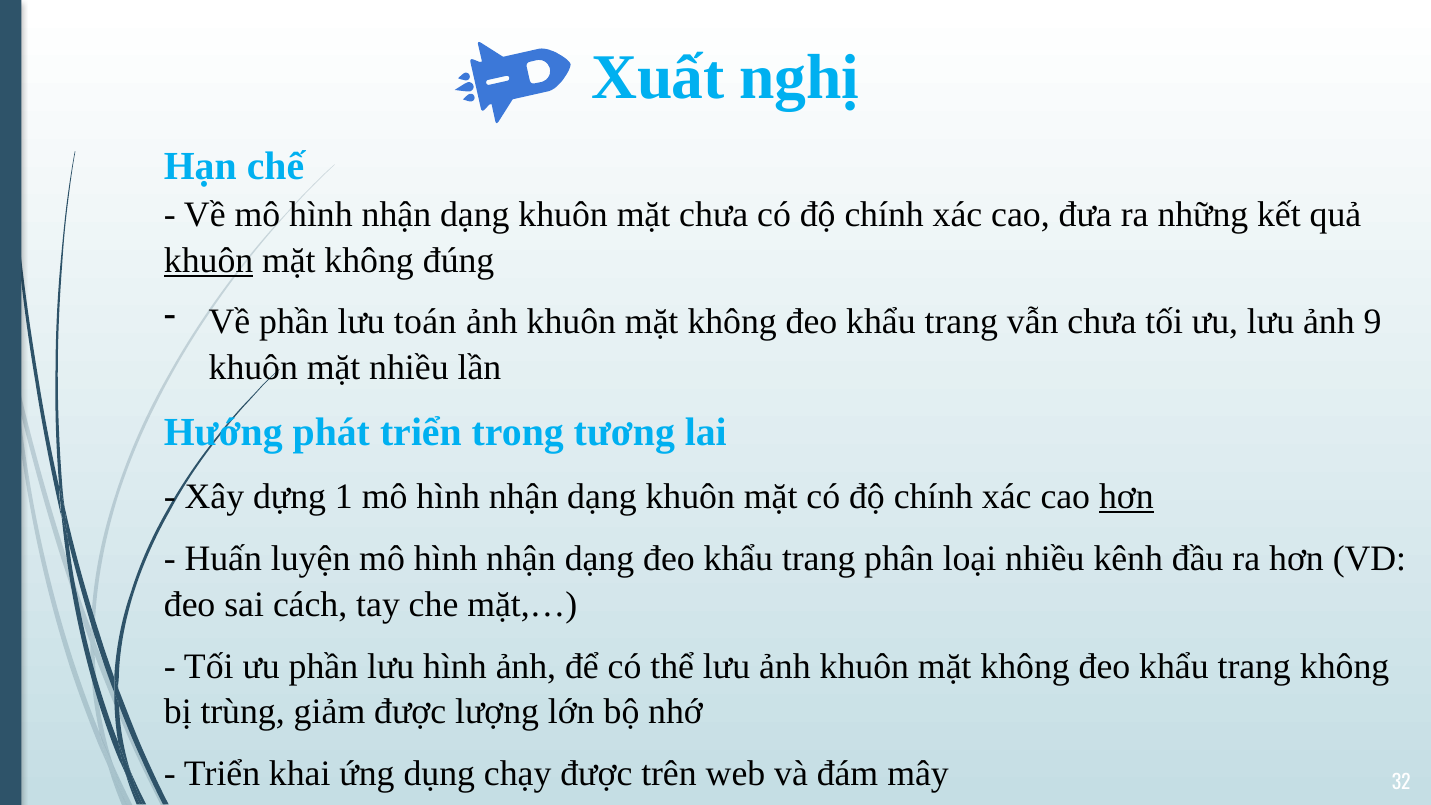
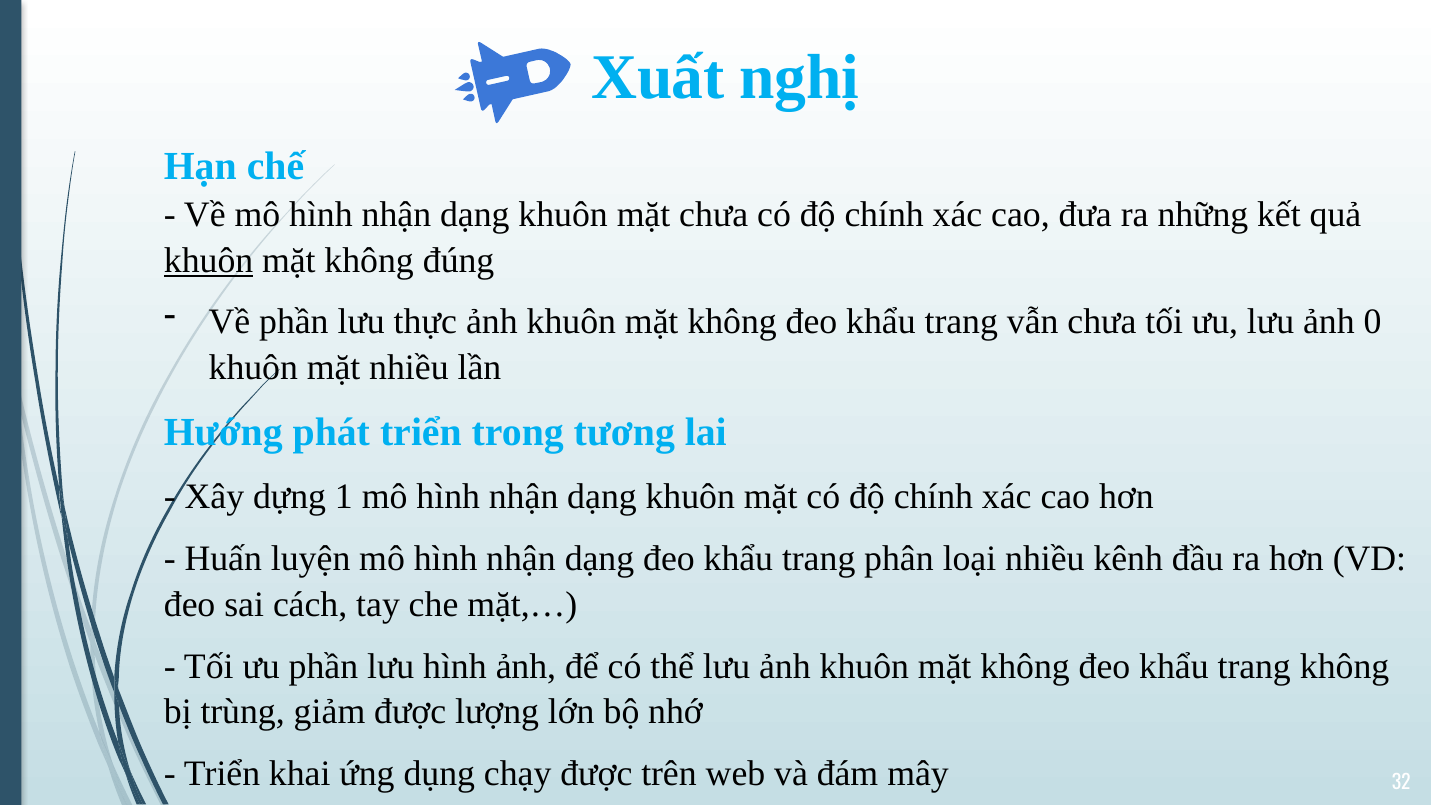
toán: toán -> thực (425, 322)
9: 9 -> 0 (1373, 322)
hơn underline: present -> none (1126, 497)
